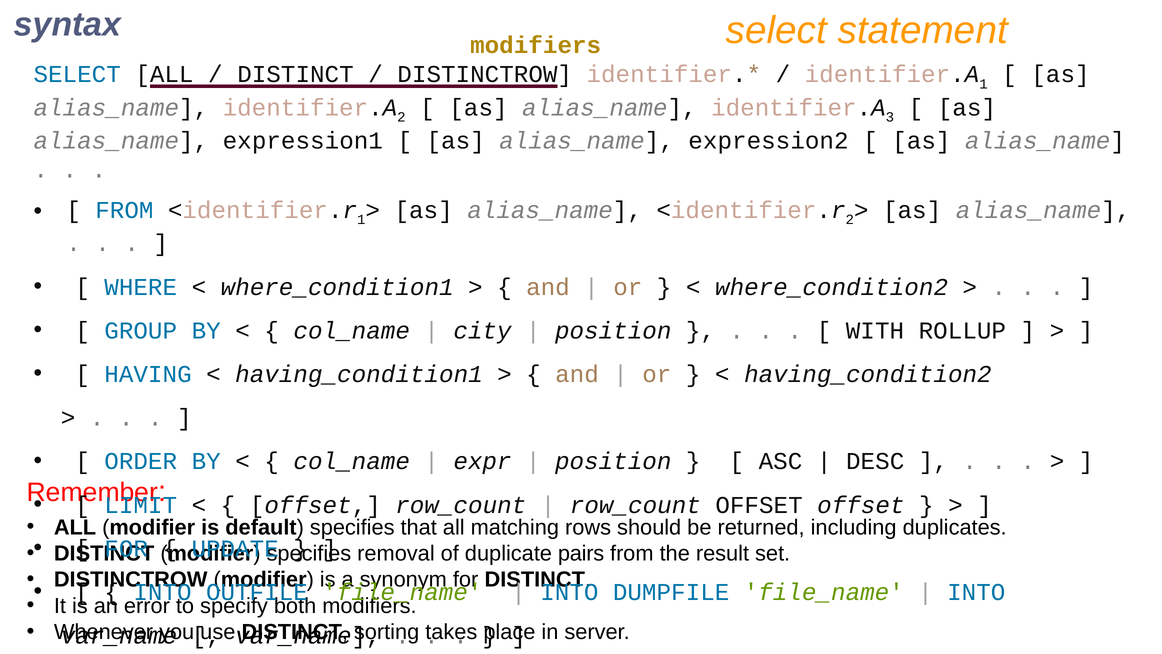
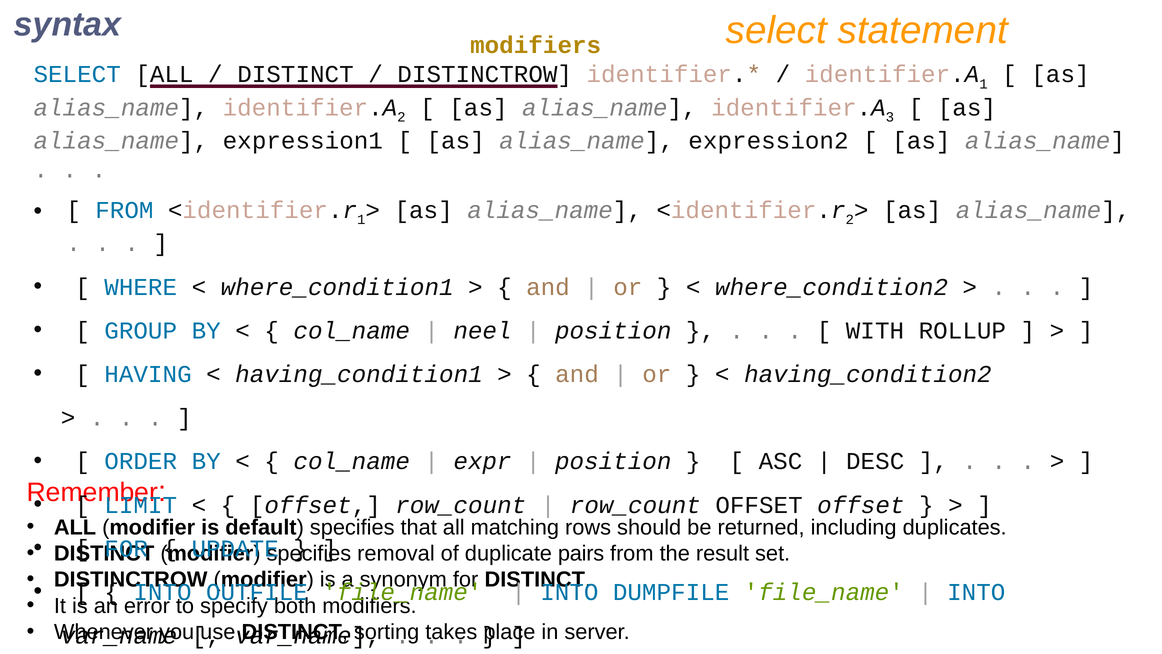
city: city -> neel (482, 330)
